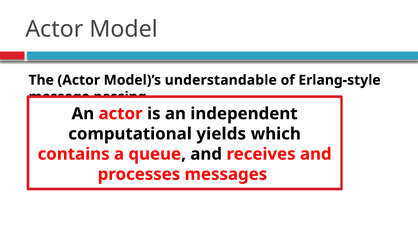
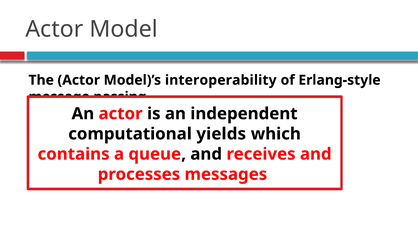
understandable: understandable -> interoperability (221, 80)
